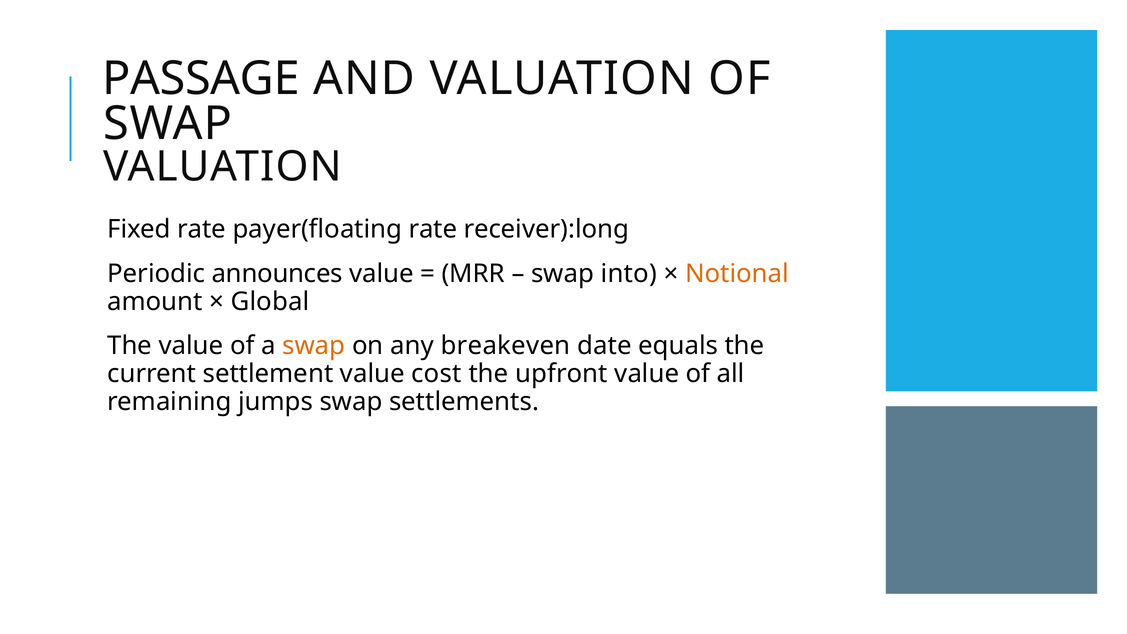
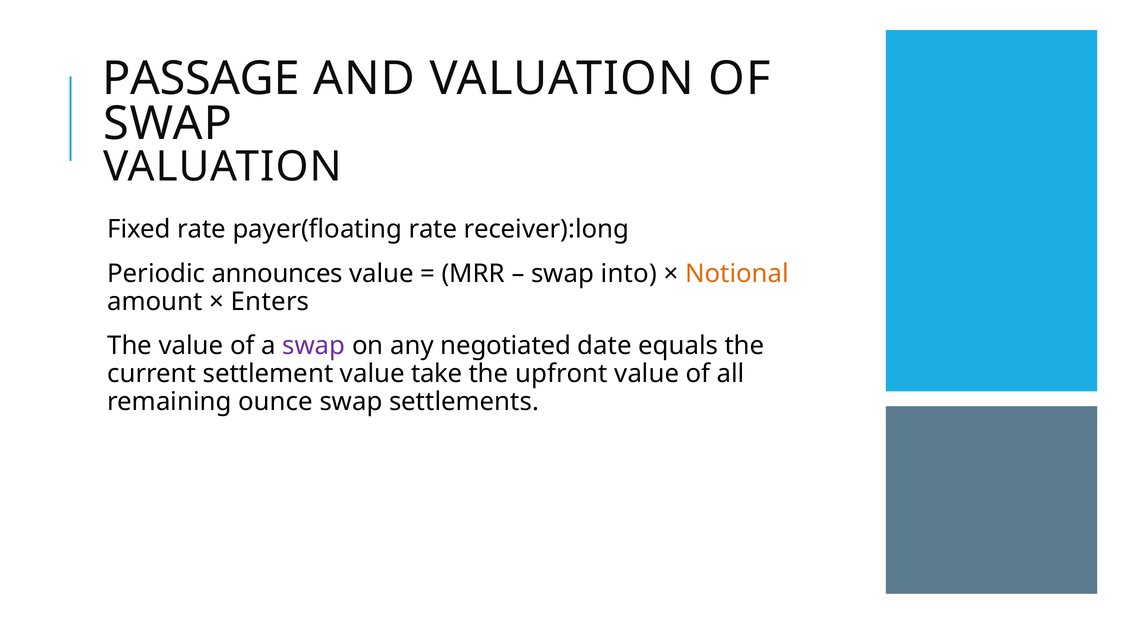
Global: Global -> Enters (270, 301)
swap colour: orange -> purple (314, 346)
breakeven: breakeven -> negotiated (506, 346)
cost: cost -> take (437, 374)
jumps: jumps -> ounce (275, 401)
